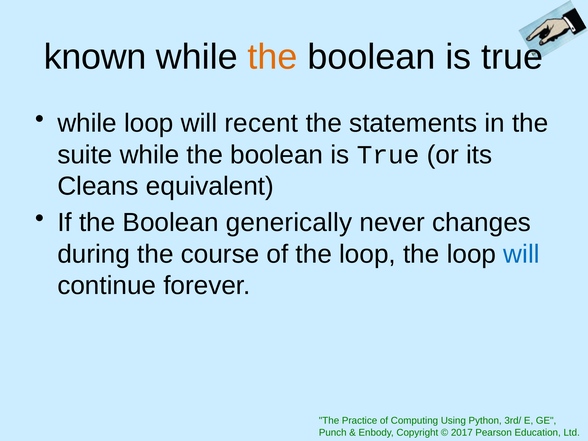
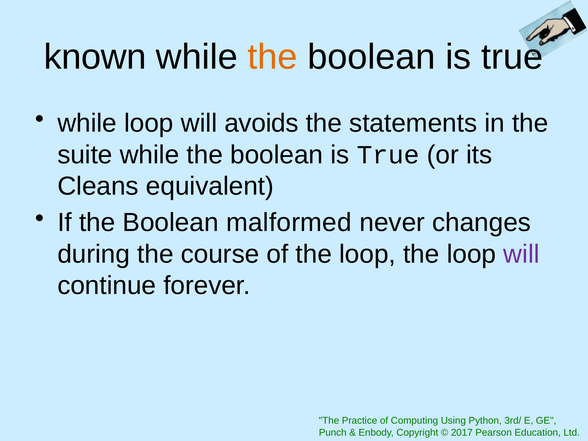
recent: recent -> avoids (262, 123)
generically: generically -> malformed (289, 223)
will colour: blue -> purple (521, 254)
